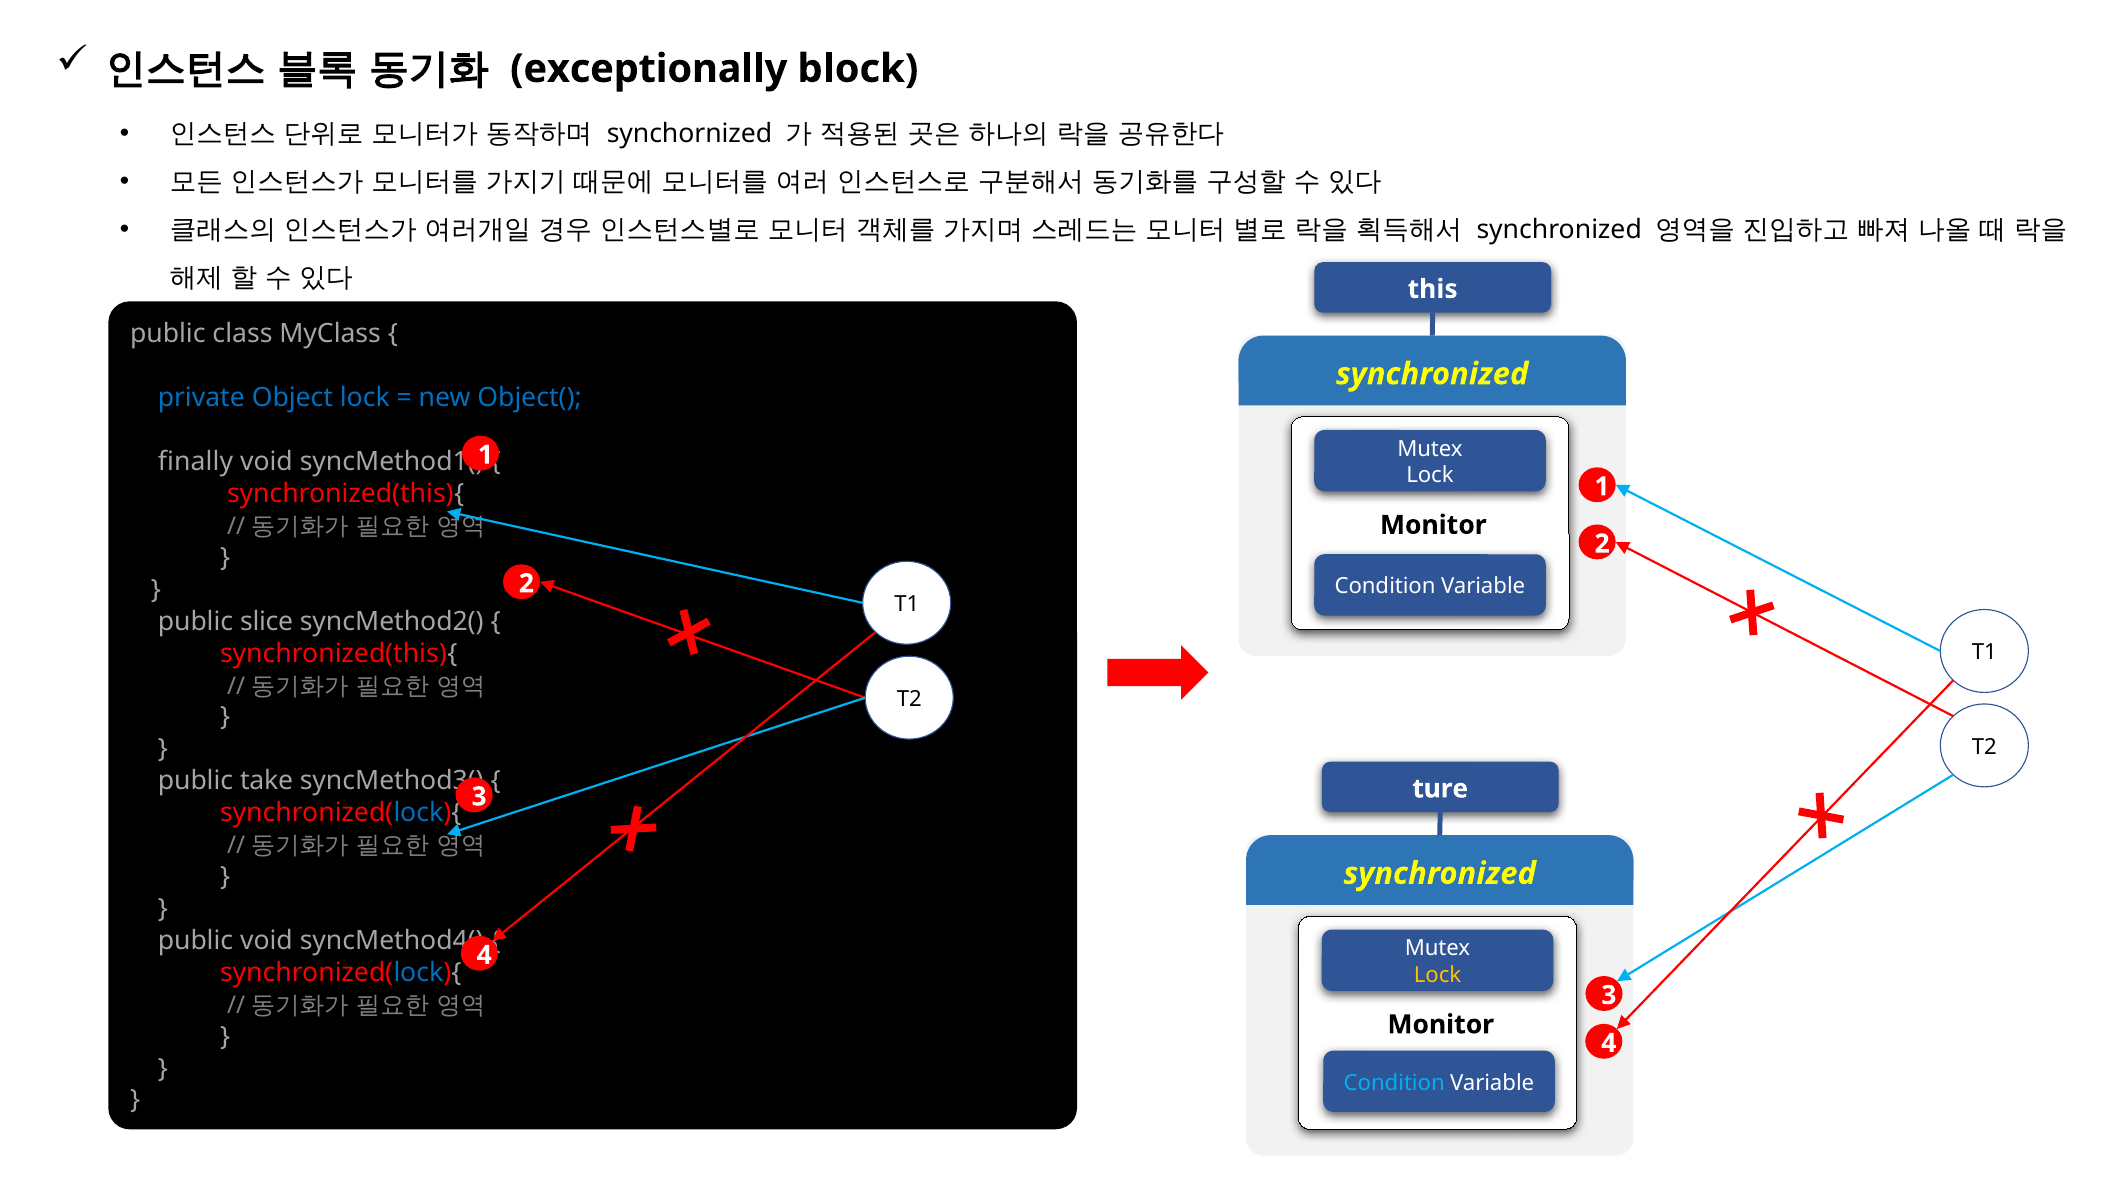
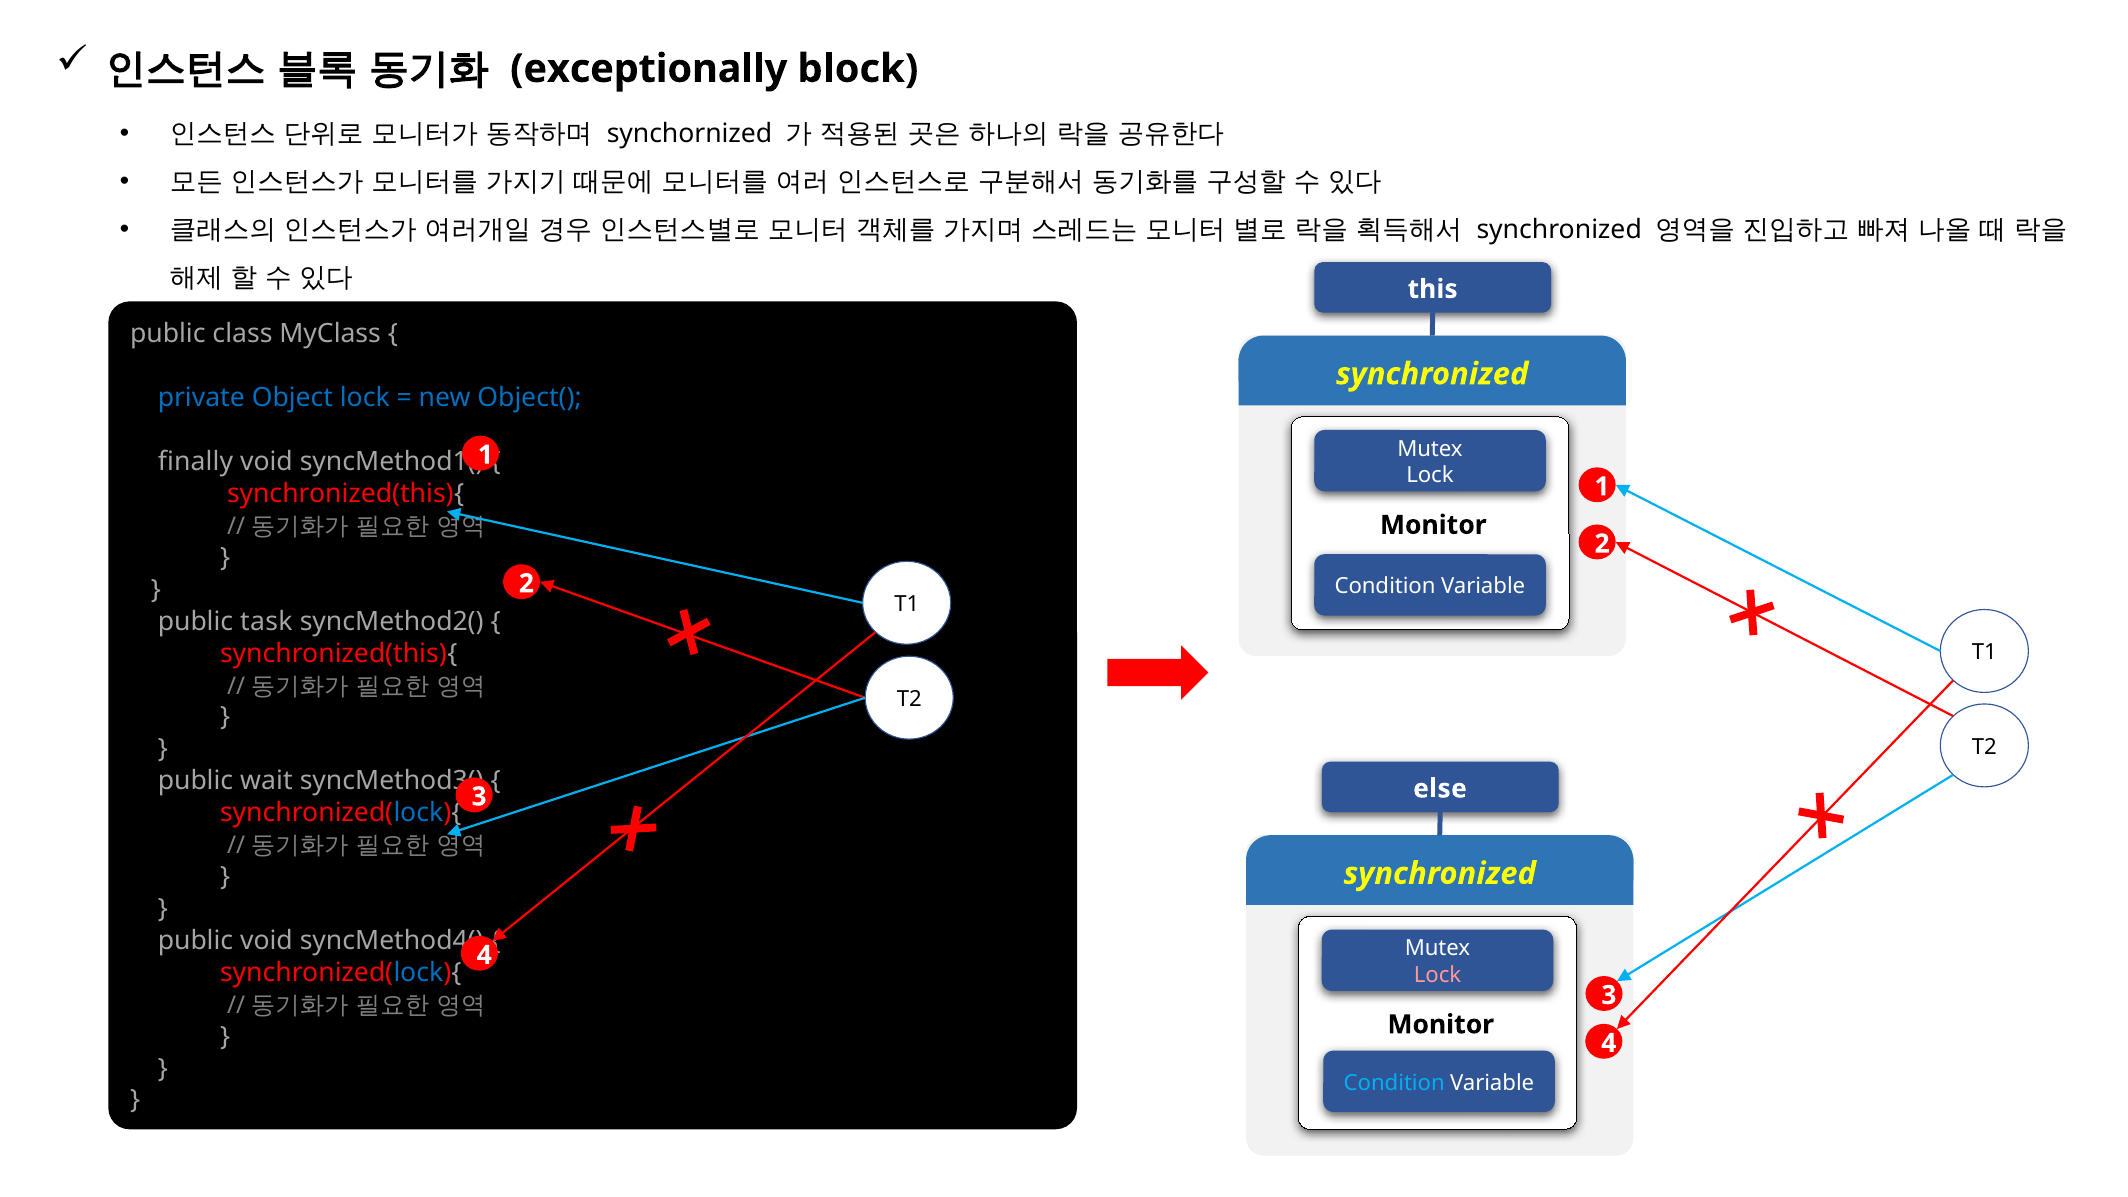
slice: slice -> task (266, 621)
take: take -> wait (266, 781)
ture: ture -> else (1440, 789)
Lock colour: yellow -> pink (1438, 975)
